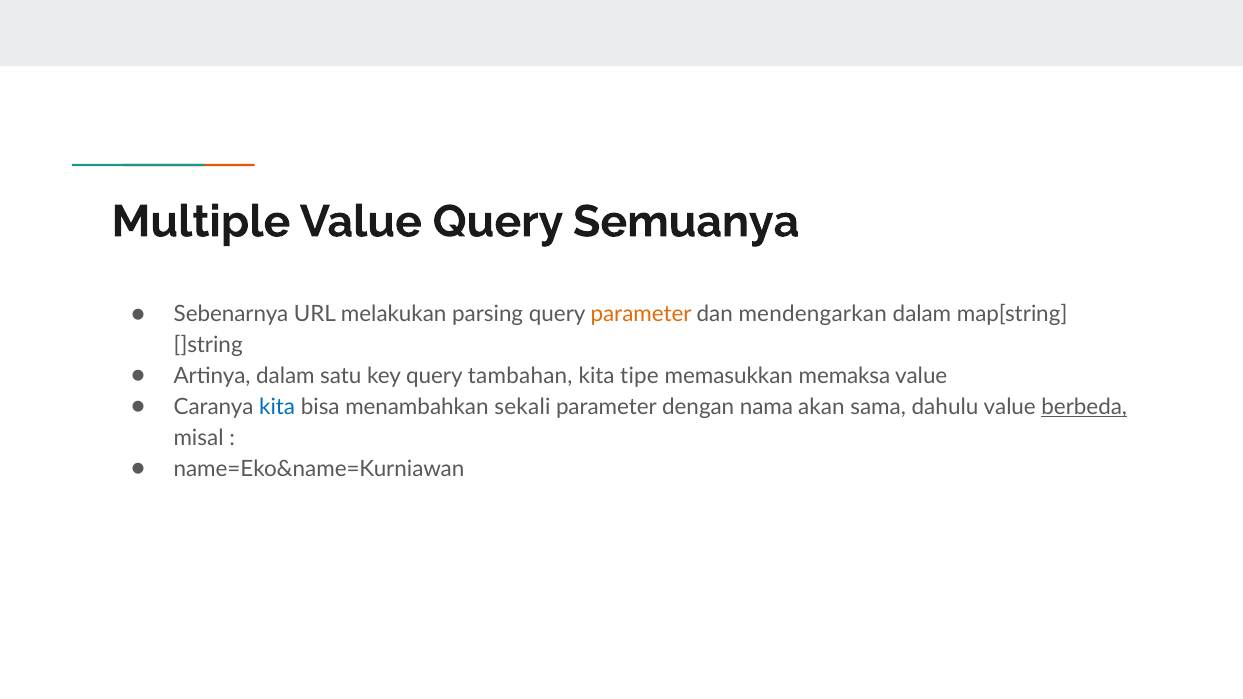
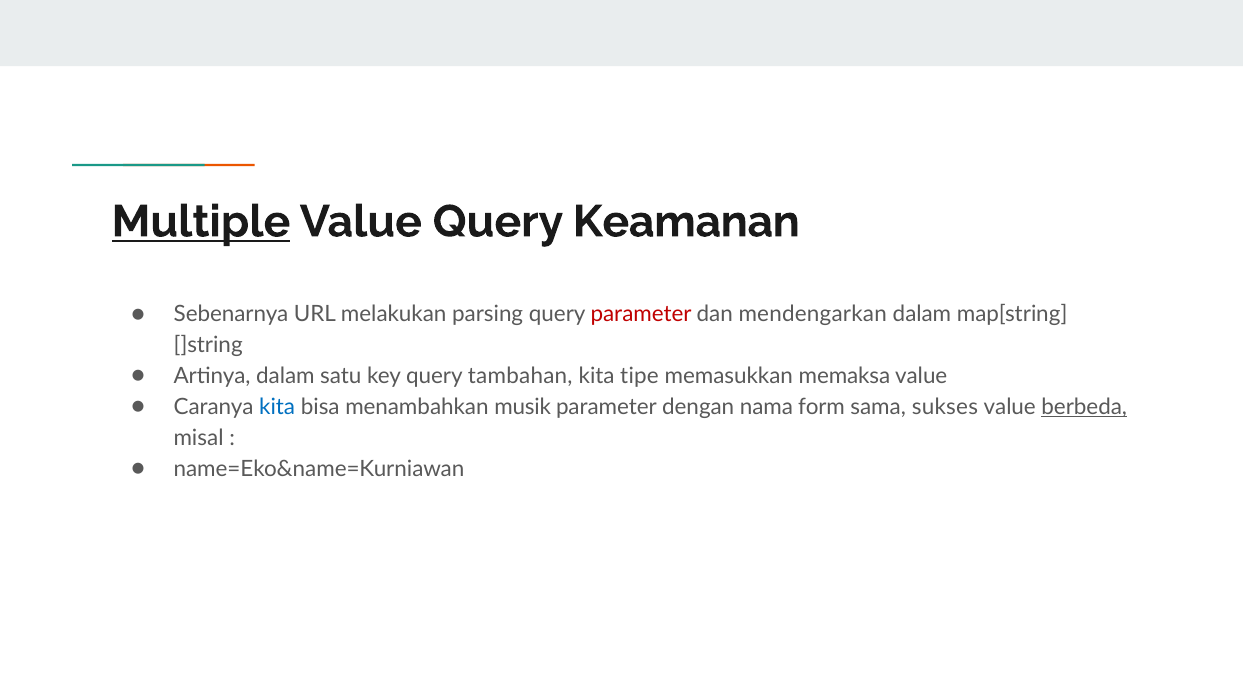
Multiple underline: none -> present (201, 222)
Semuanya: Semuanya -> Keamanan (686, 222)
parameter colour: orange -> red (641, 314)
sekali: sekali -> musik (523, 407)
akan: akan -> form (822, 407)
dahulu: dahulu -> sukses (945, 407)
